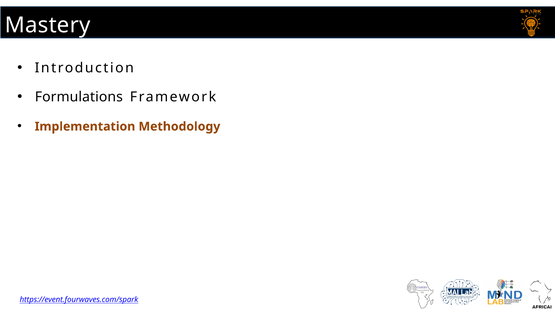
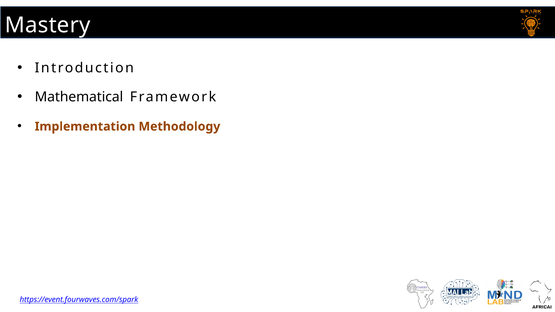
Formulations: Formulations -> Mathematical (79, 97)
